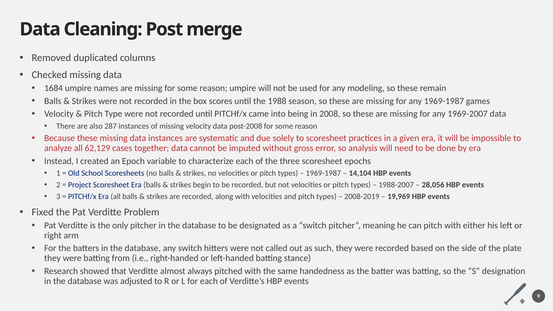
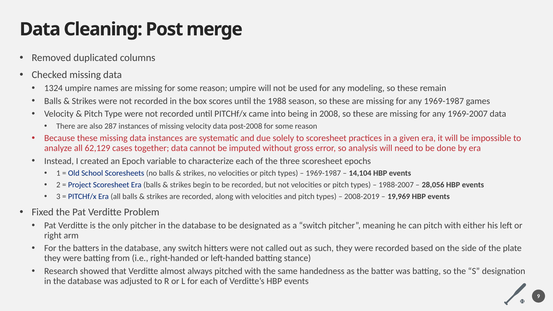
1684: 1684 -> 1324 (54, 88)
